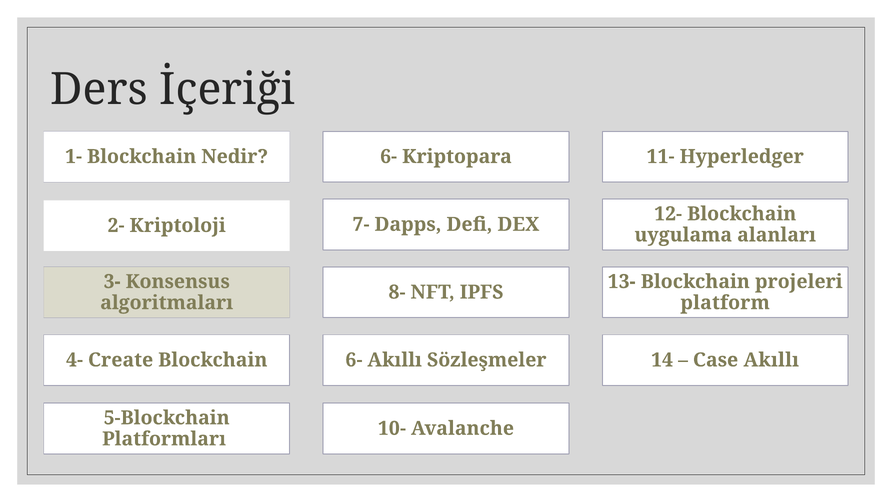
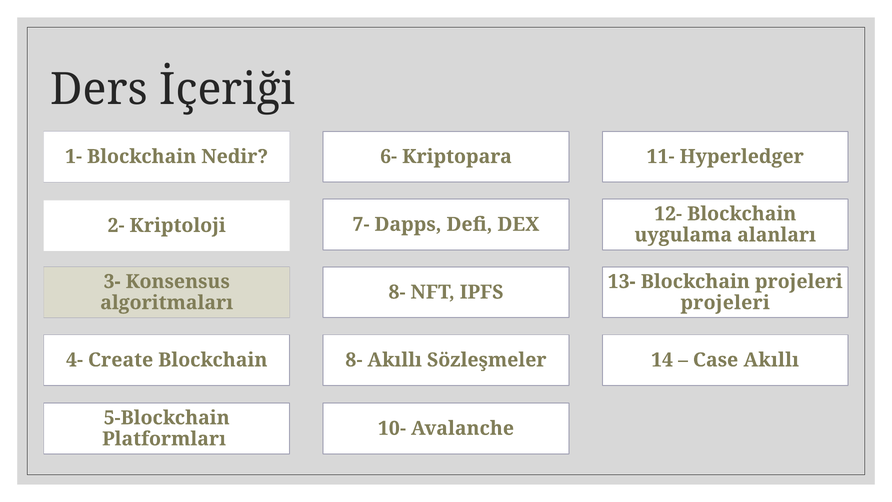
platform: platform -> projeleri (725, 303)
6-: 6- -> 8- (354, 360)
